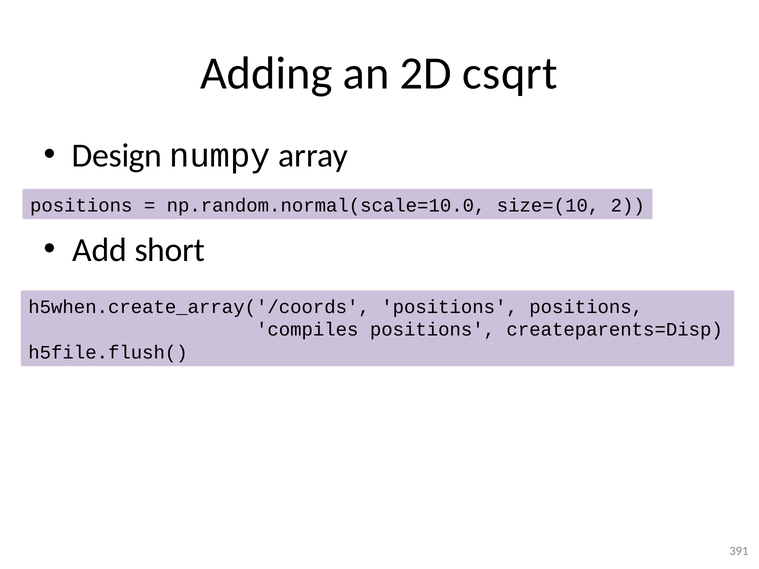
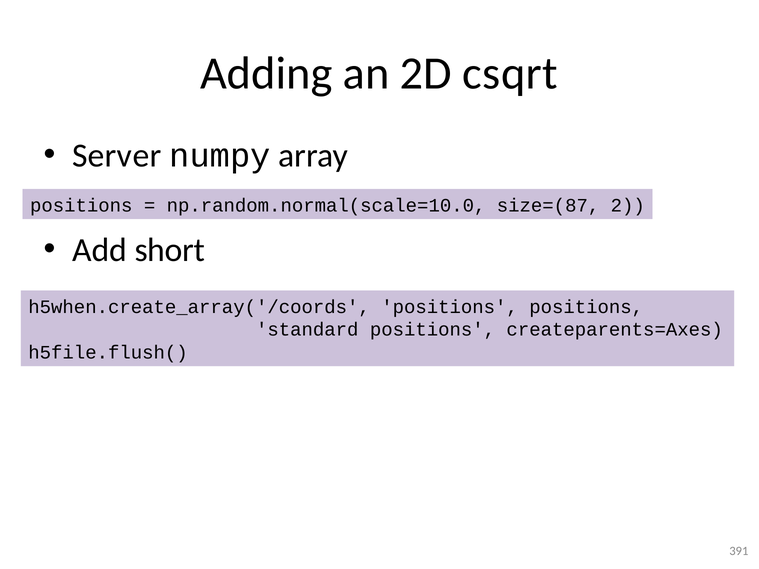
Design: Design -> Server (117, 156)
size=(10: size=(10 -> size=(87 (548, 205)
compiles: compiles -> standard (307, 330)
createparents=Disp: createparents=Disp -> createparents=Axes (615, 330)
